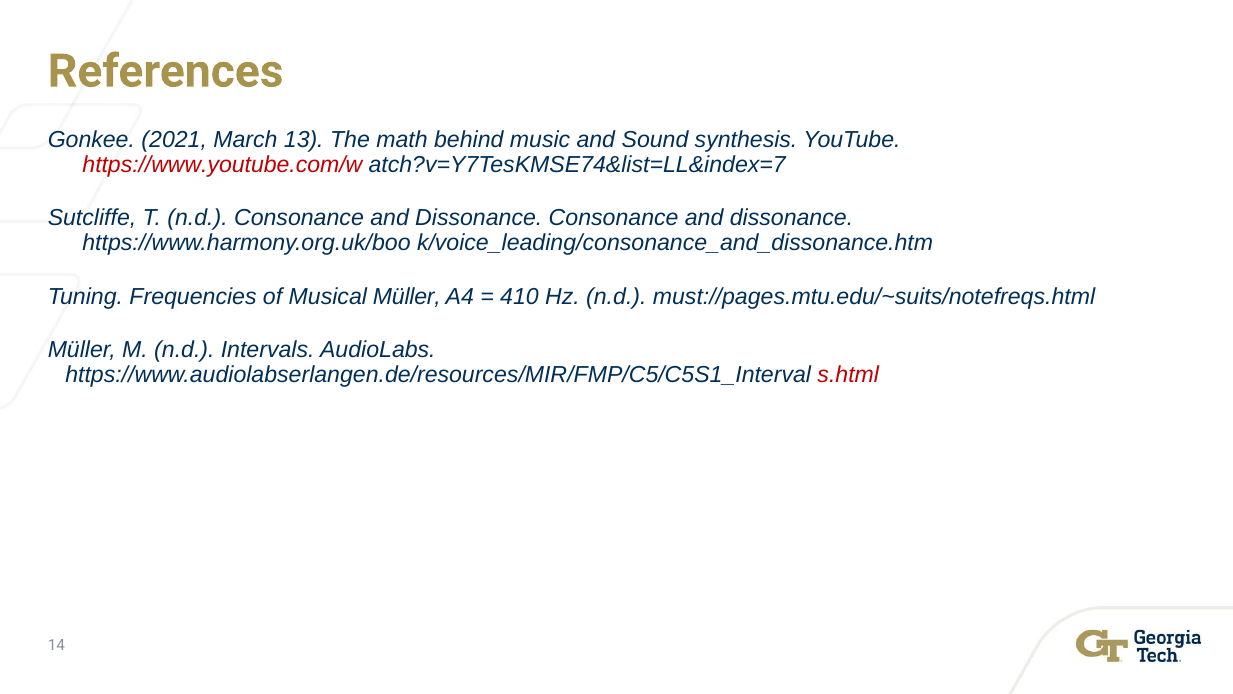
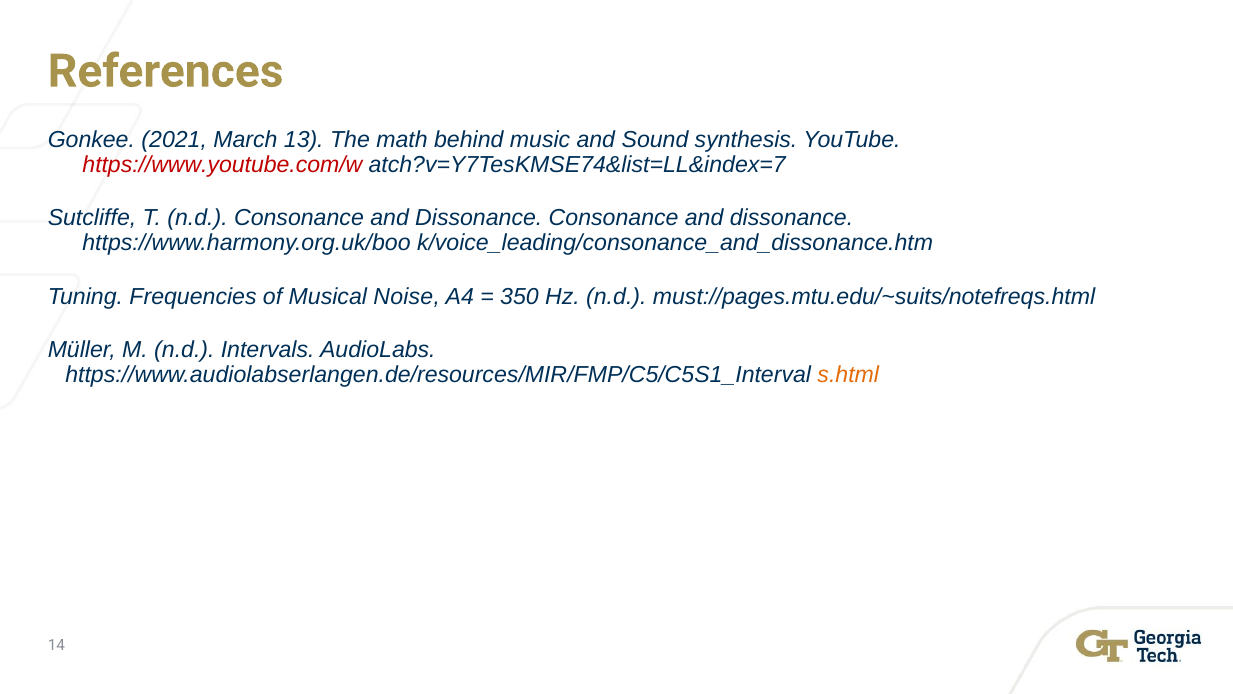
Musical Müller: Müller -> Noise (407, 296)
410: 410 -> 350 (520, 296)
s.html colour: red -> orange (848, 374)
